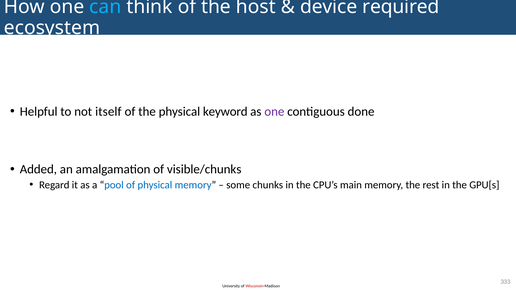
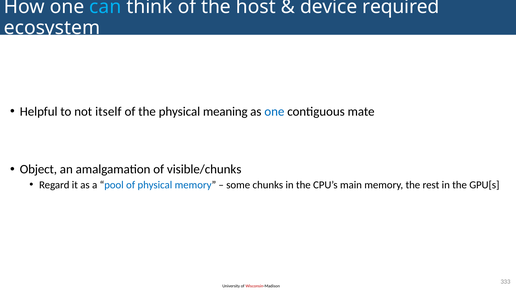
keyword: keyword -> meaning (225, 112)
one colour: purple -> blue (274, 112)
done: done -> mate (361, 112)
Added: Added -> Object (38, 170)
